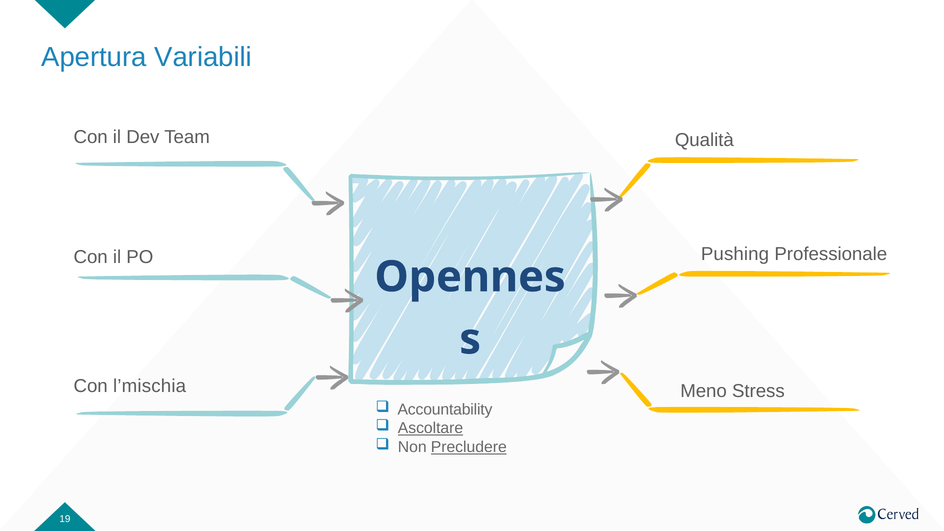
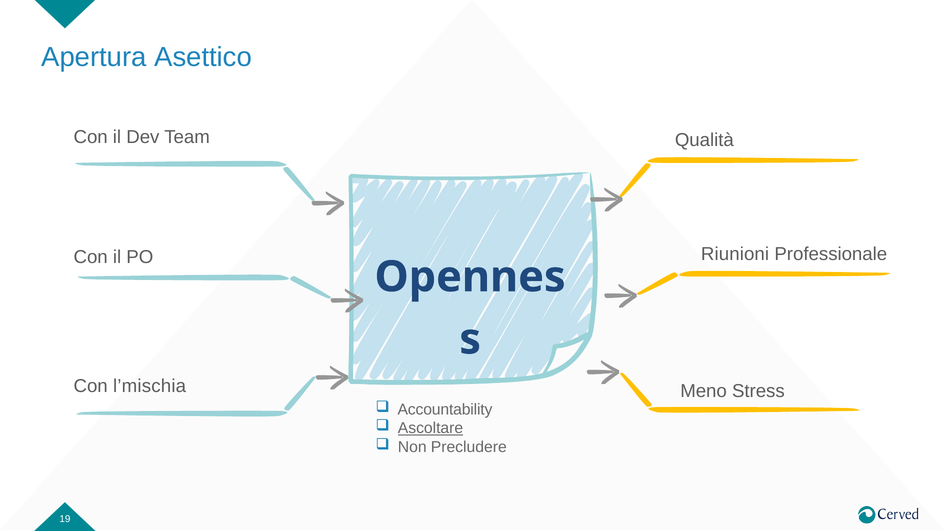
Variabili: Variabili -> Asettico (203, 57)
Pushing: Pushing -> Riunioni (735, 254)
Precludere underline: present -> none (469, 447)
